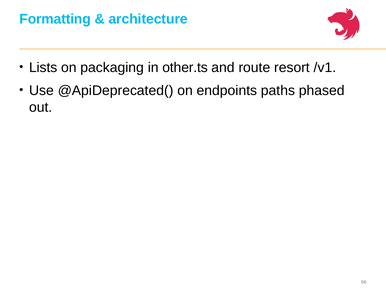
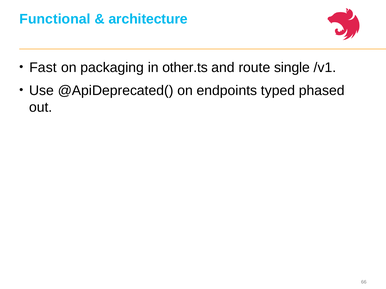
Formatting: Formatting -> Functional (55, 19)
Lists: Lists -> Fast (43, 68)
resort: resort -> single (292, 68)
paths: paths -> typed (278, 91)
